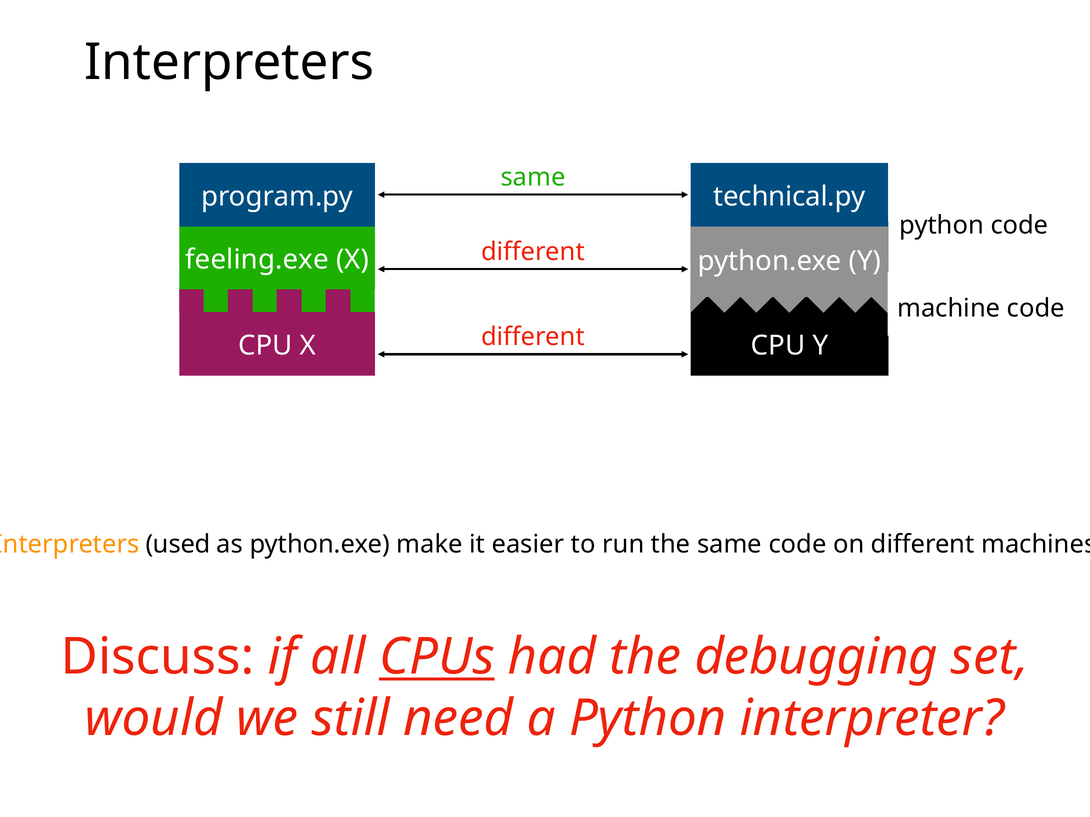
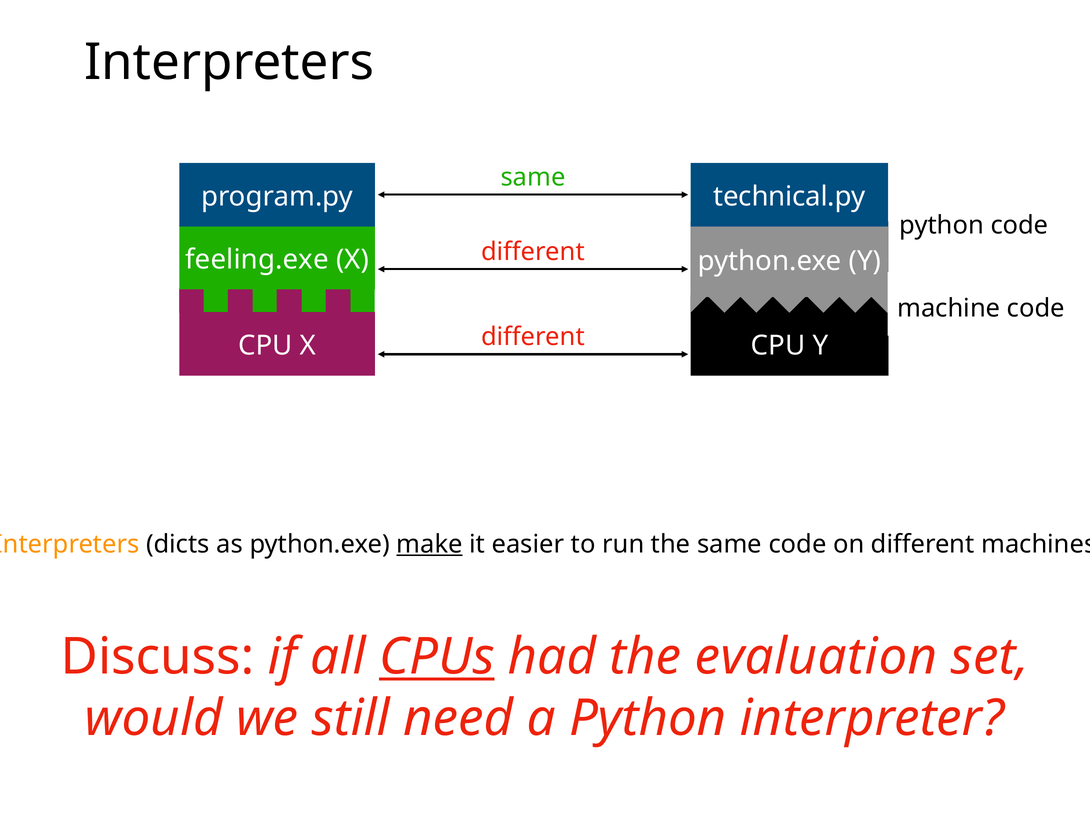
used: used -> dicts (178, 545)
make underline: none -> present (430, 545)
debugging: debugging -> evaluation (816, 657)
